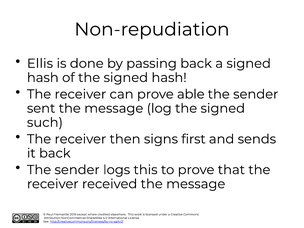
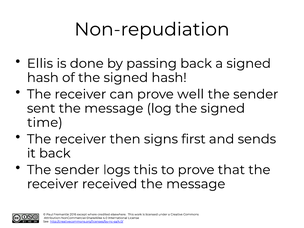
able: able -> well (191, 94)
such: such -> time (45, 123)
